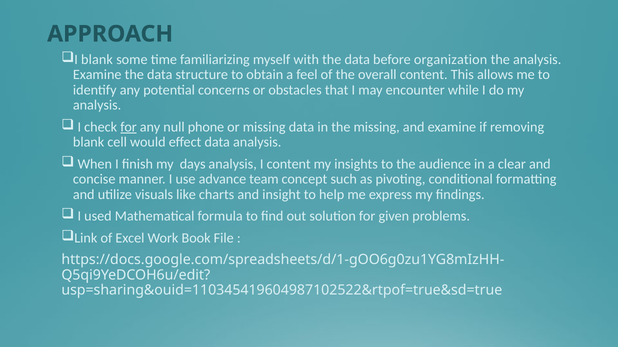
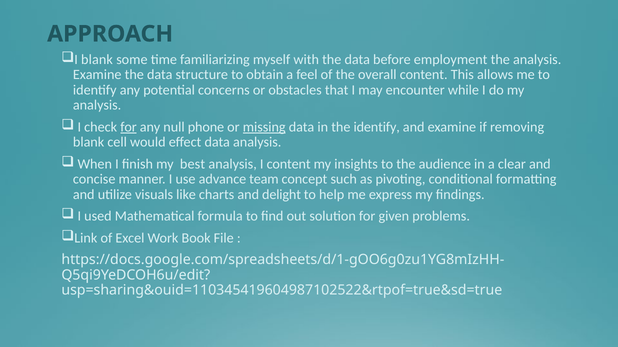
organization: organization -> employment (451, 60)
missing underline: none -> present (264, 127)
the missing: missing -> identify (377, 127)
days: days -> best (193, 164)
insight: insight -> delight (282, 195)
